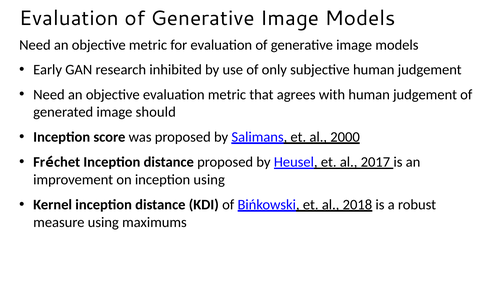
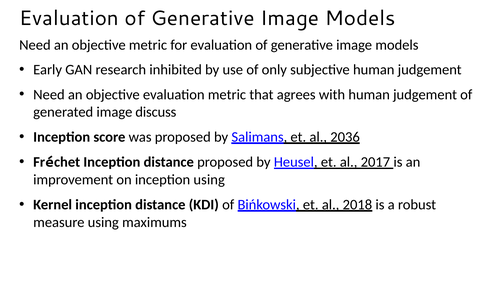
should: should -> discuss (156, 112)
2000: 2000 -> 2036 (345, 137)
